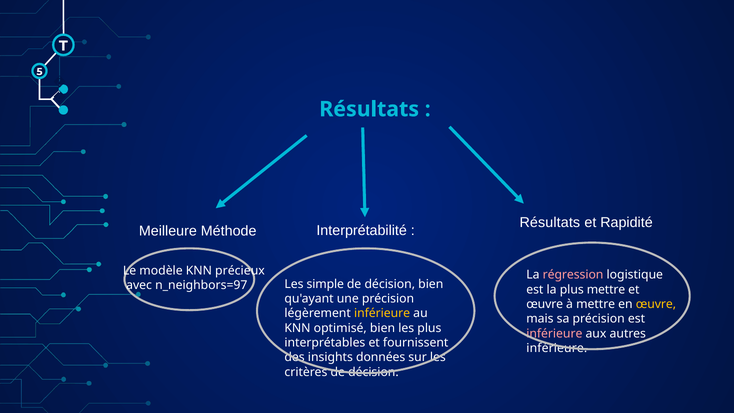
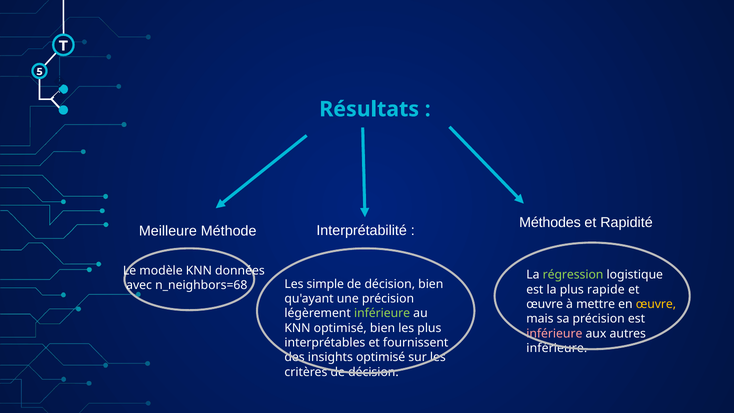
Résultats: Résultats -> Méthodes (550, 223)
précieux: précieux -> données (240, 271)
régression colour: pink -> light green (573, 275)
n_neighbors=97: n_neighbors=97 -> n_neighbors=68 (201, 285)
plus mettre: mettre -> rapide (606, 289)
inférieure colour: yellow -> light green (382, 313)
insights données: données -> optimisé (381, 357)
